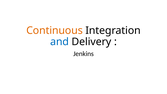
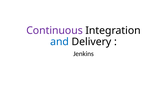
Continuous colour: orange -> purple (55, 30)
